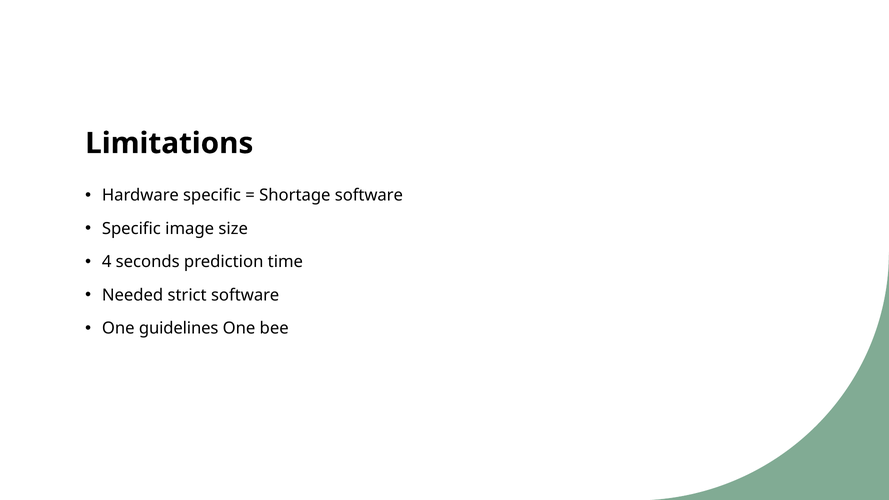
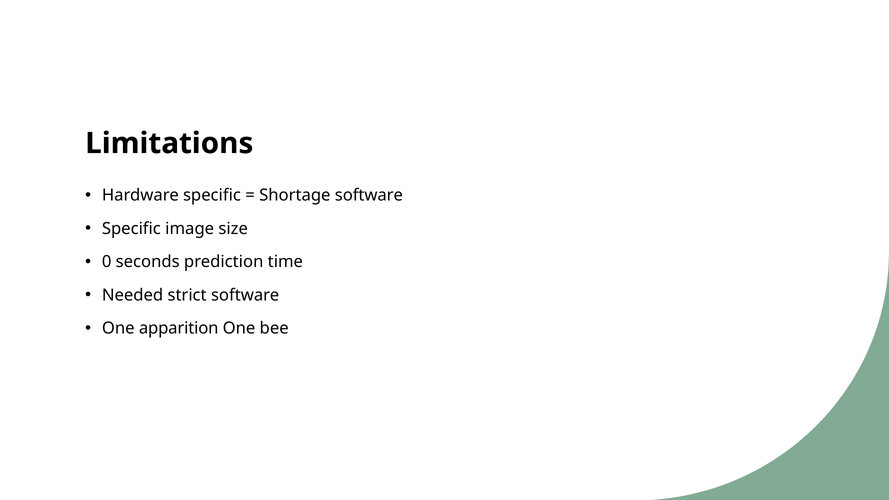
4: 4 -> 0 (107, 262)
guidelines: guidelines -> apparition (179, 329)
